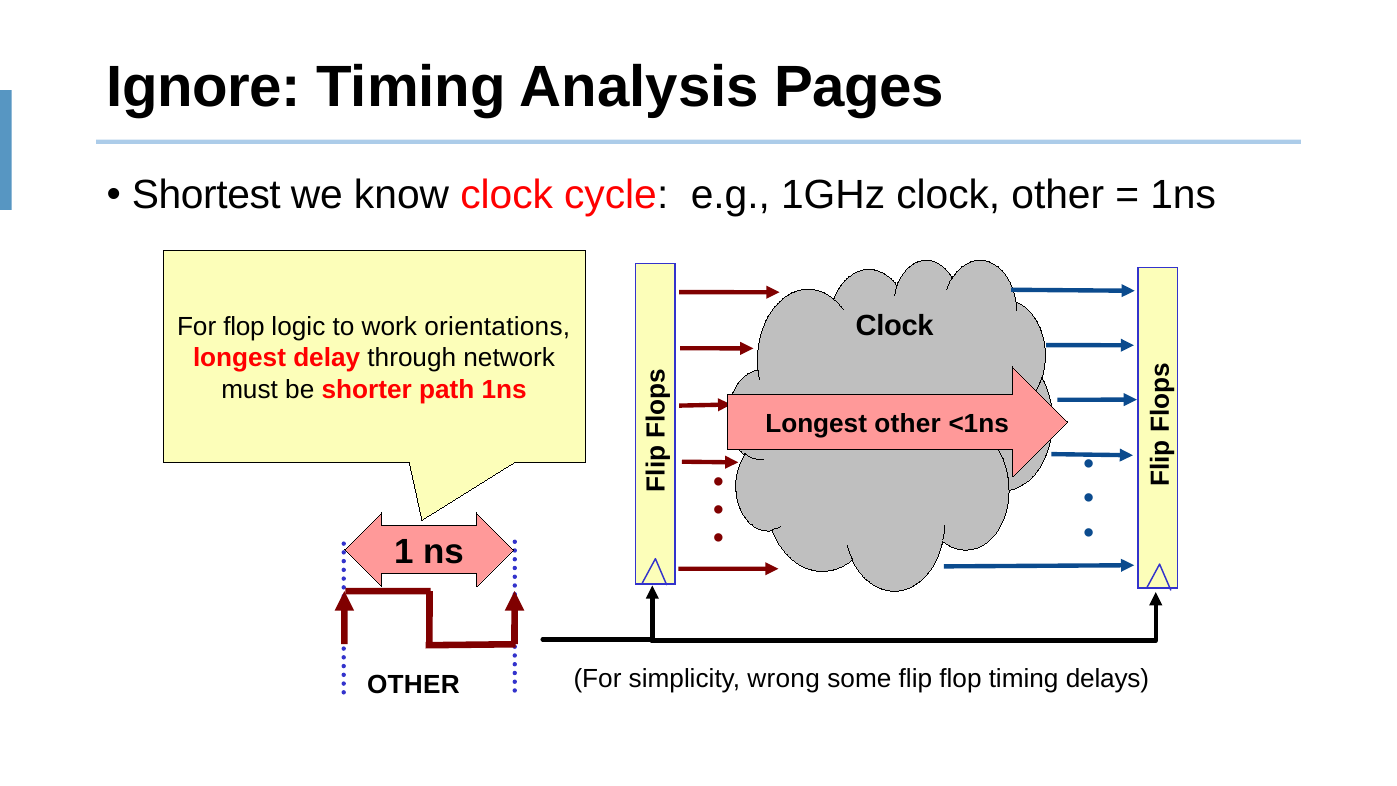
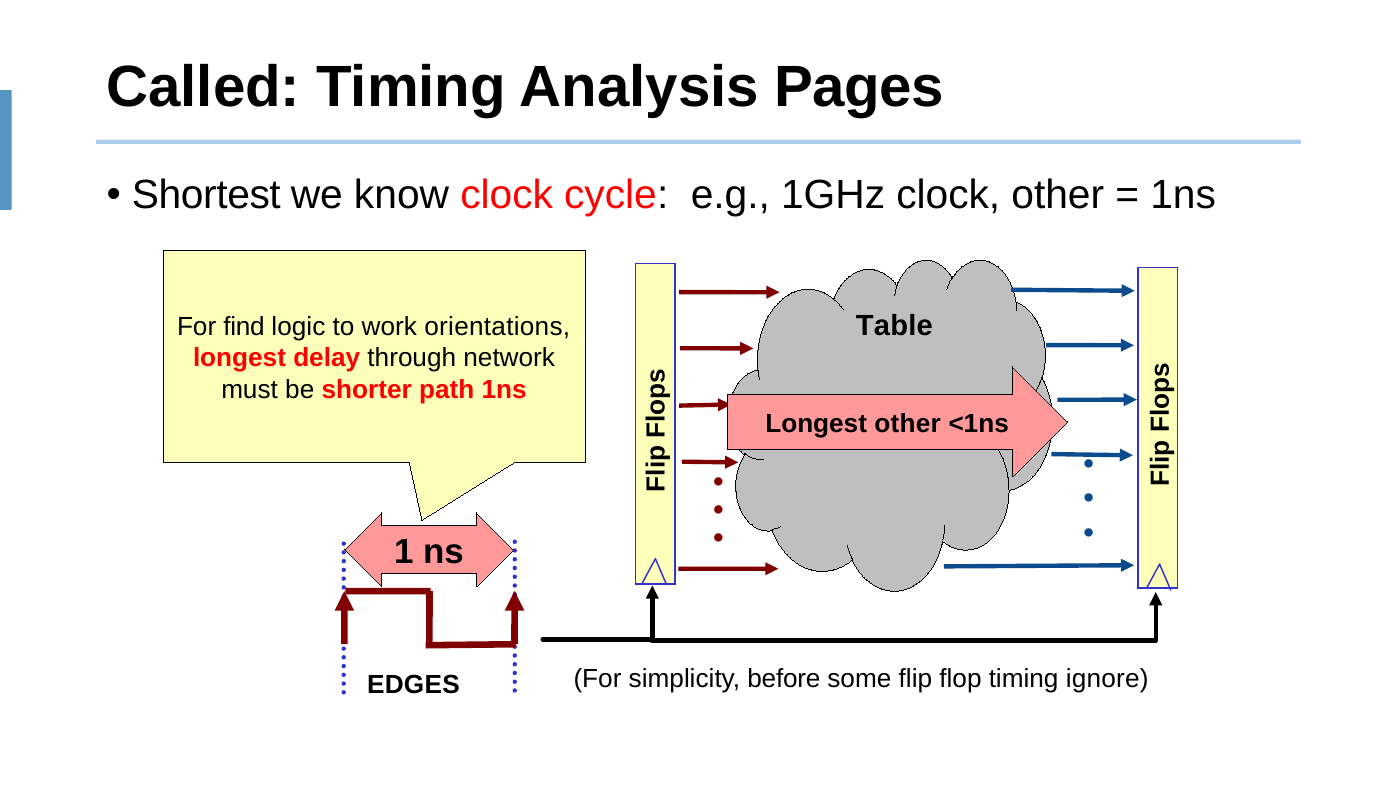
Ignore: Ignore -> Called (203, 87)
Clock: Clock -> Table (894, 325)
For flop: flop -> find (244, 327)
wrong: wrong -> before (784, 679)
delays: delays -> ignore (1107, 679)
OTHER: OTHER -> EDGES (413, 685)
